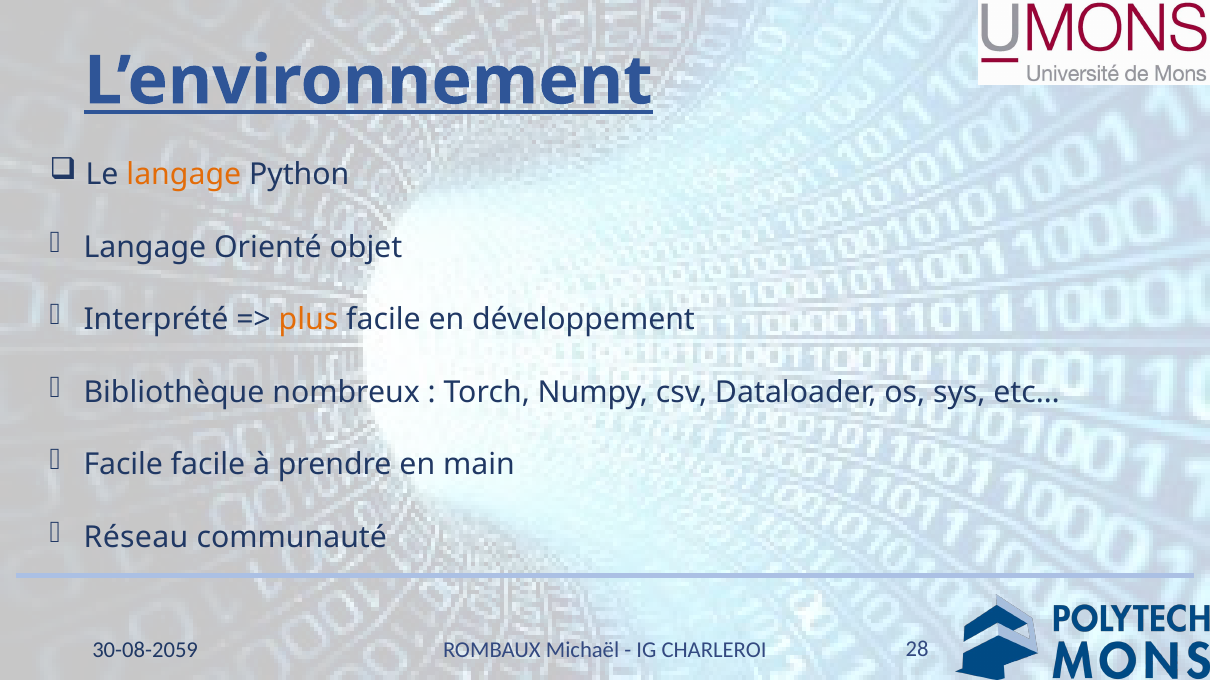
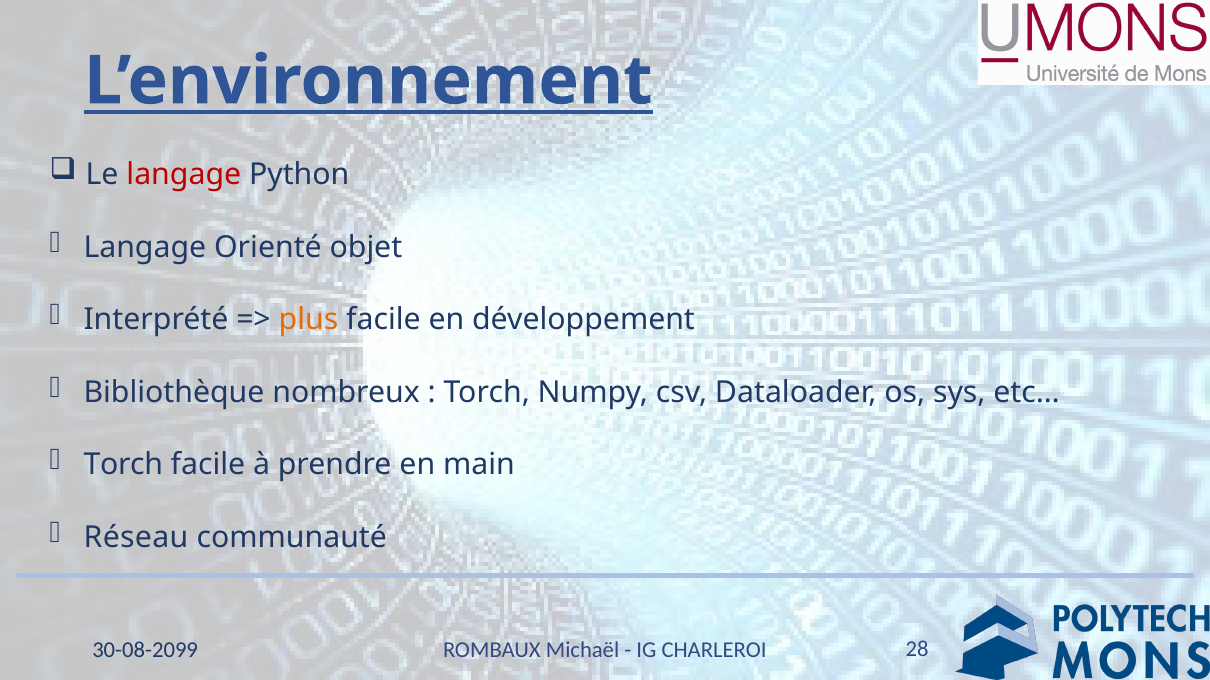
langage colour: orange -> red (184, 175)
Facile: Facile -> Torch (123, 465)
30-08-2059: 30-08-2059 -> 30-08-2099 (145, 651)
